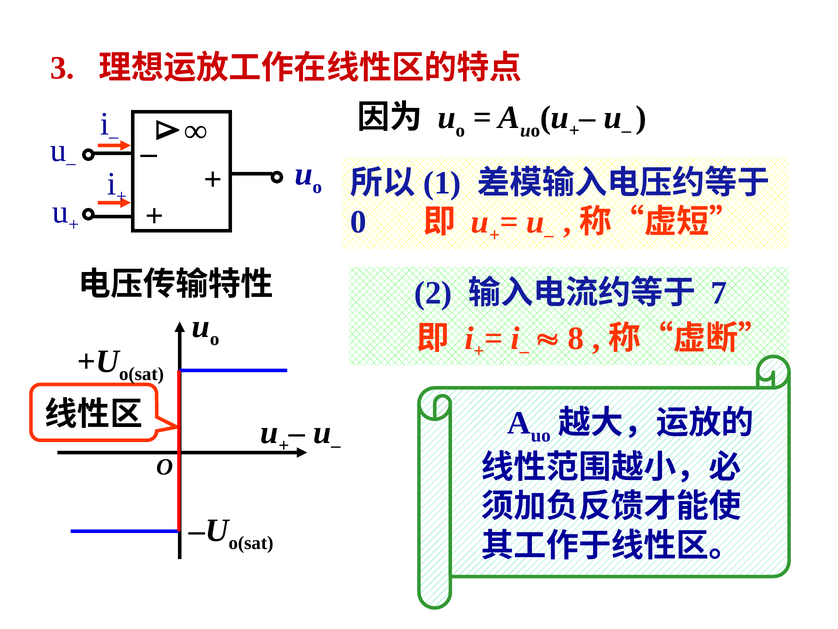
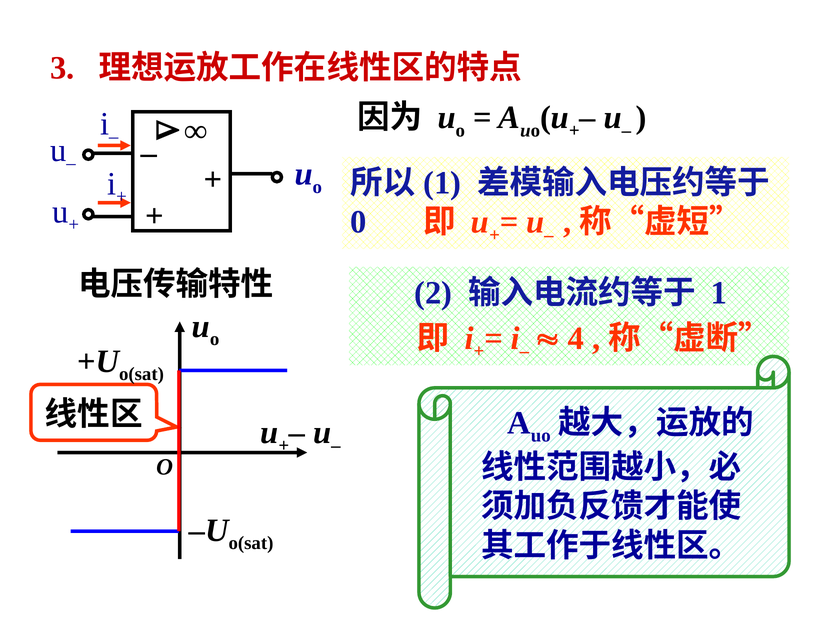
7: 7 -> 1 (719, 293)
8: 8 -> 4 (576, 338)
